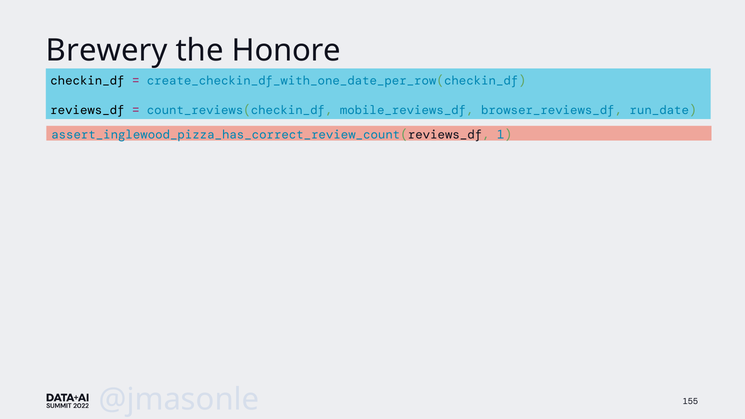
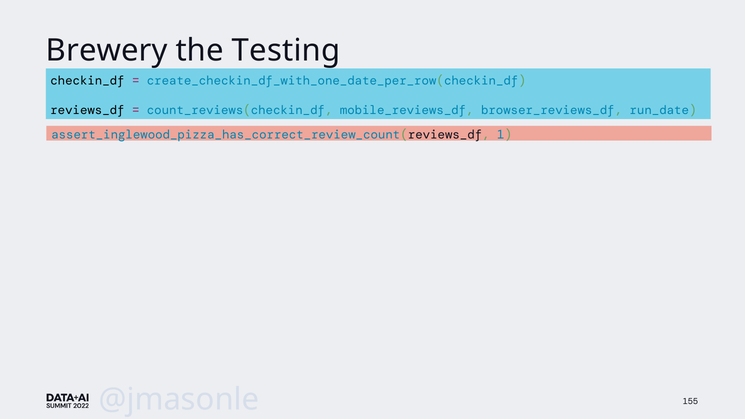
Honore: Honore -> Testing (286, 50)
